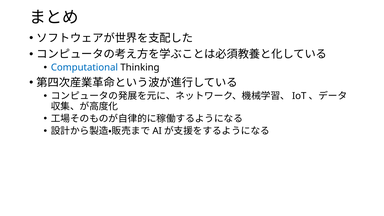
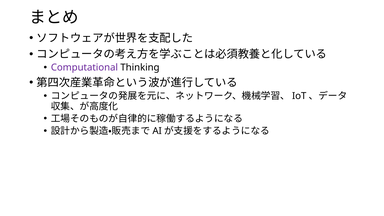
Computational colour: blue -> purple (84, 68)
